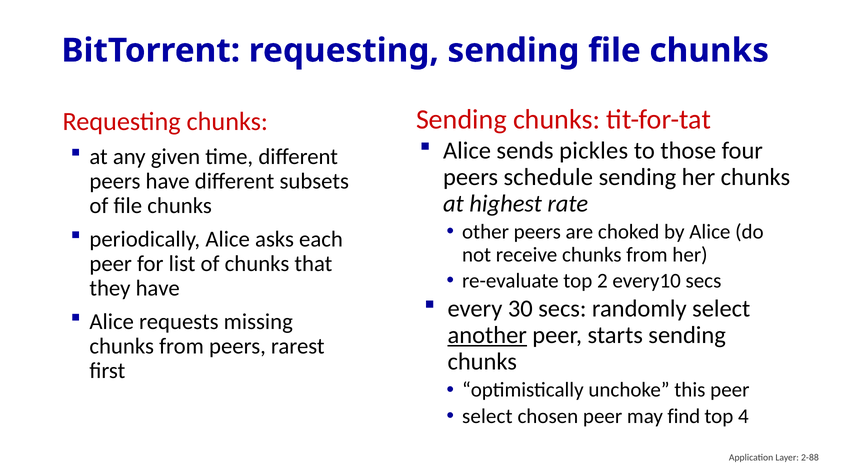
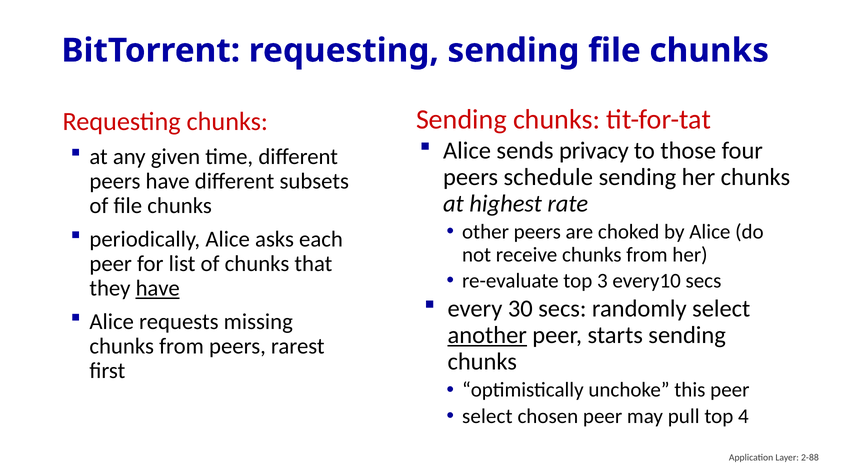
pickles: pickles -> privacy (594, 151)
2: 2 -> 3 (602, 281)
have underline: none -> present (158, 288)
find: find -> pull (684, 416)
